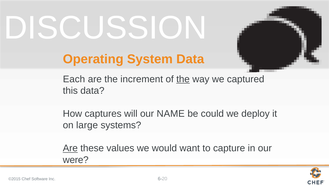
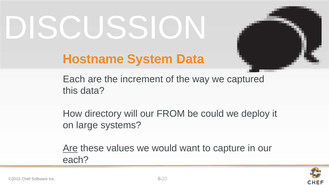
Operating: Operating -> Hostname (93, 59)
the underline: present -> none (183, 79)
captures: captures -> directory (103, 114)
NAME: NAME -> FROM (171, 114)
were: were -> each (76, 160)
